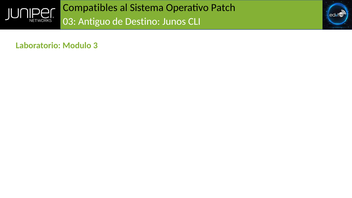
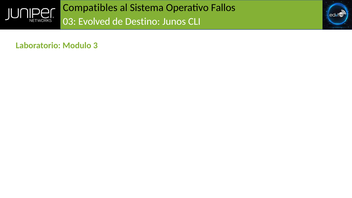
Patch: Patch -> Fallos (223, 8)
Antiguo: Antiguo -> Evolved (94, 21)
